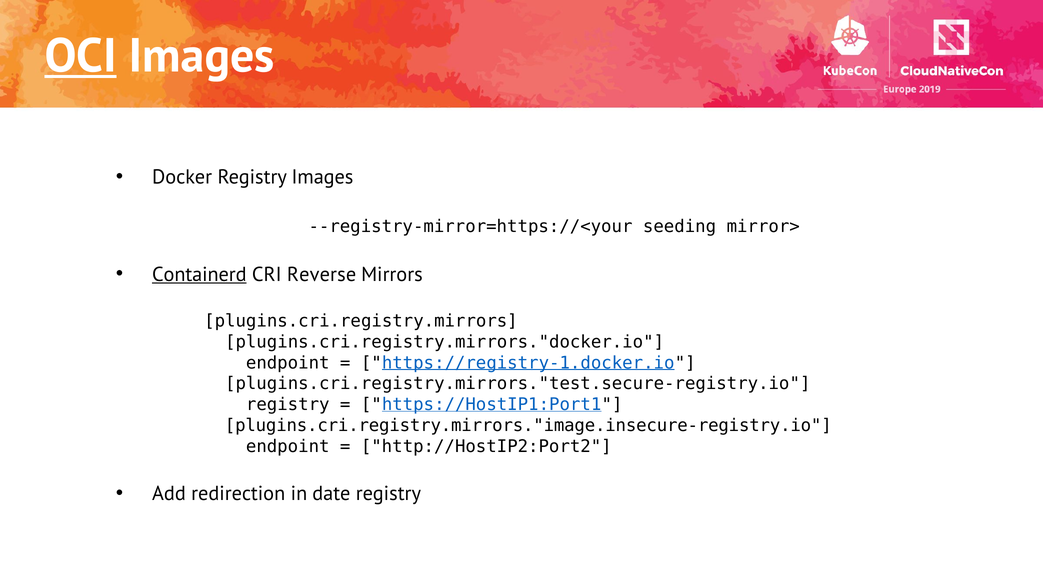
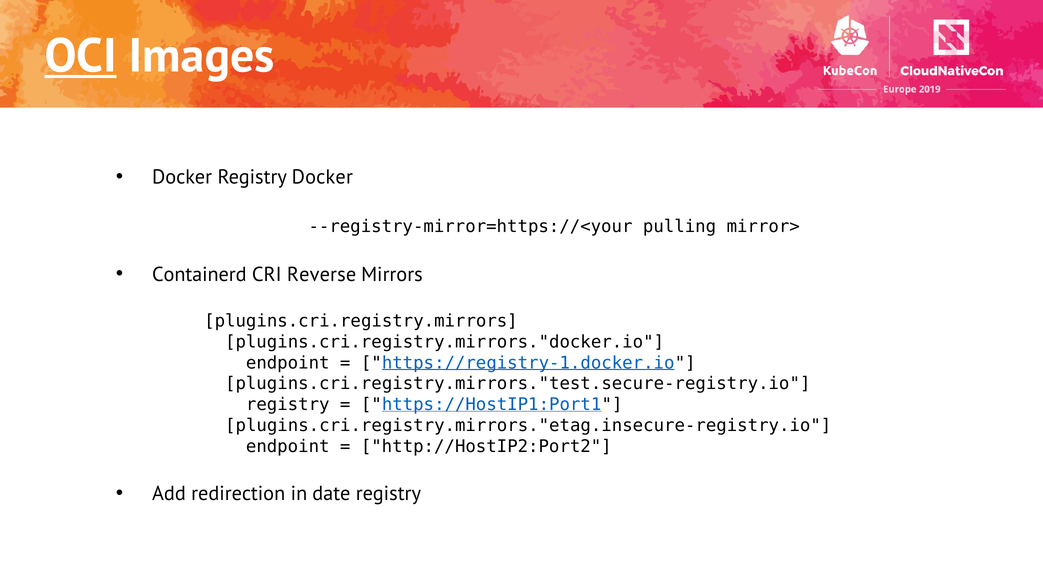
Registry Images: Images -> Docker (322, 177)
seeding: seeding -> pulling (680, 226)
Containerd underline: present -> none (199, 274)
plugins.cri.registry.mirrors."image.insecure-registry.io: plugins.cri.registry.mirrors."image.insecure-registry.io -> plugins.cri.registry.mirrors."etag.insecure-registry.io (528, 425)
